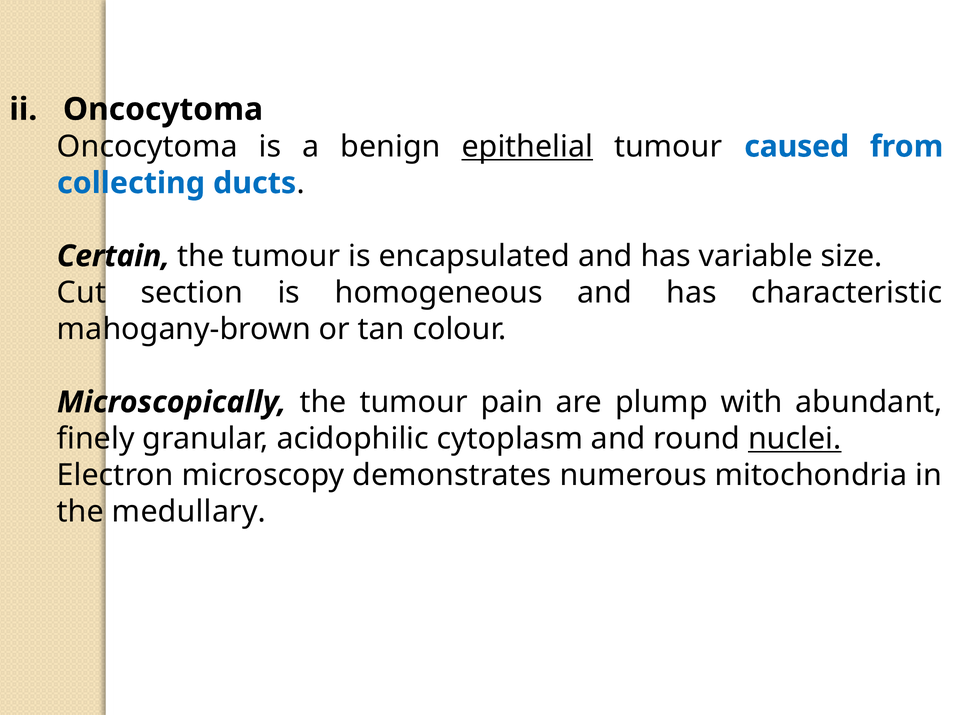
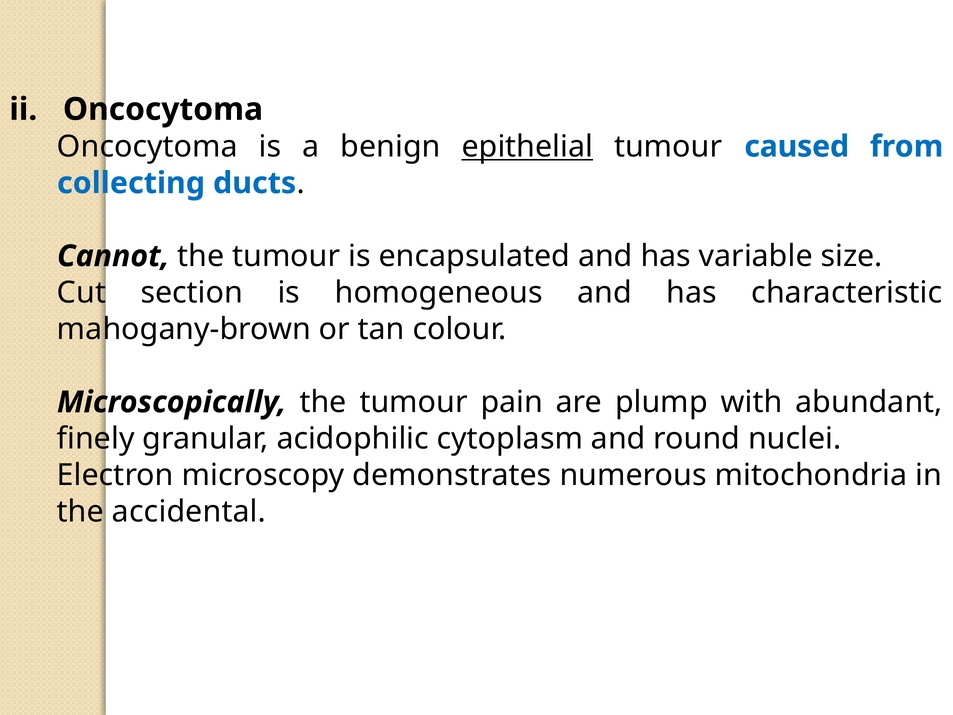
Certain: Certain -> Cannot (113, 256)
nuclei underline: present -> none (795, 439)
medullary: medullary -> accidental (189, 512)
